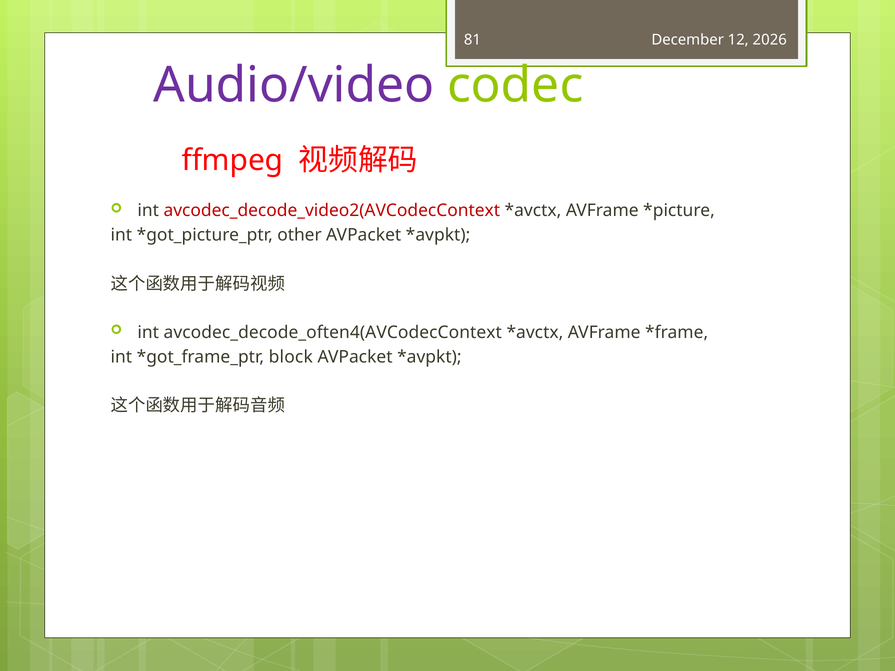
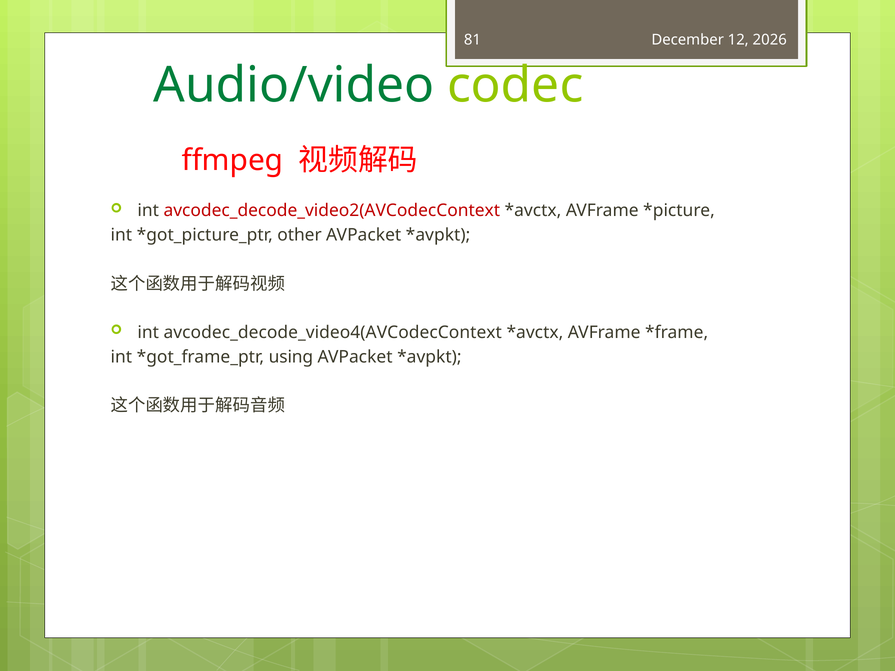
Audio/video colour: purple -> green (294, 85)
avcodec_decode_often4(AVCodecContext: avcodec_decode_often4(AVCodecContext -> avcodec_decode_video4(AVCodecContext (333, 333)
block: block -> using (291, 357)
